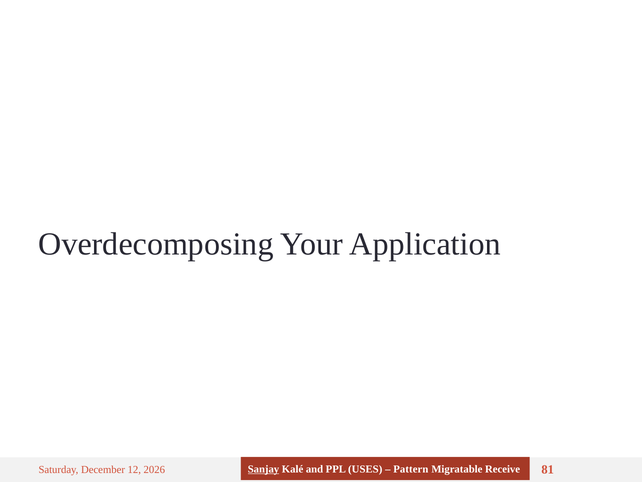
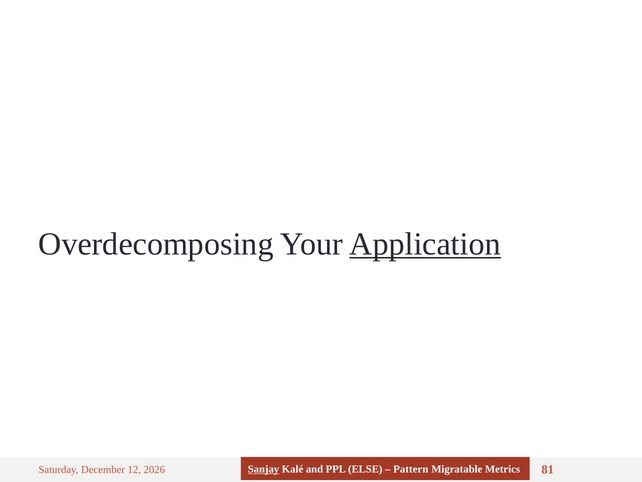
Application underline: none -> present (425, 244)
USES: USES -> ELSE (365, 469)
Receive: Receive -> Metrics (503, 469)
